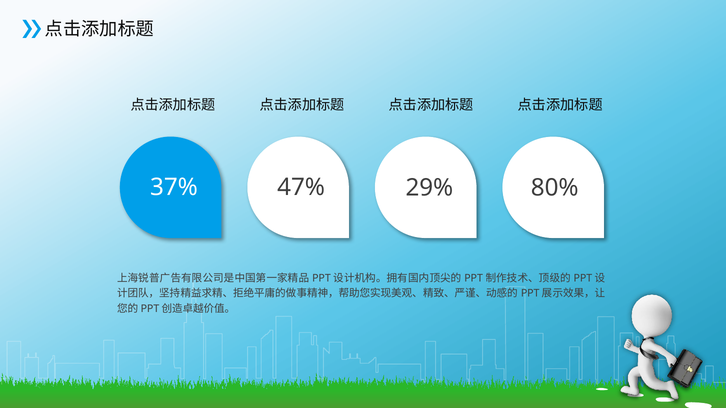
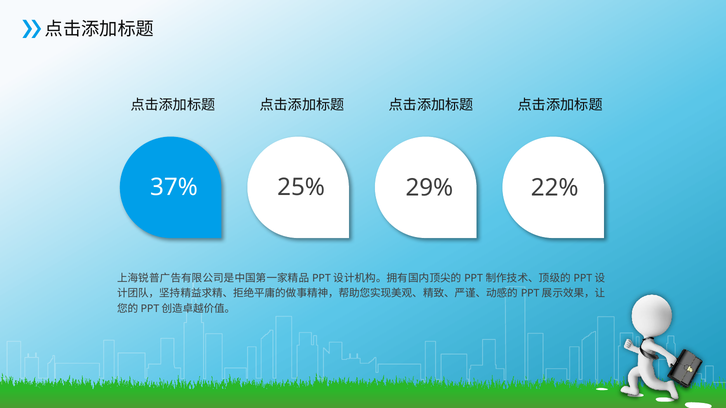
47%: 47% -> 25% (301, 188)
80%: 80% -> 22% (555, 188)
